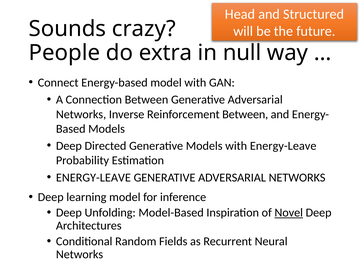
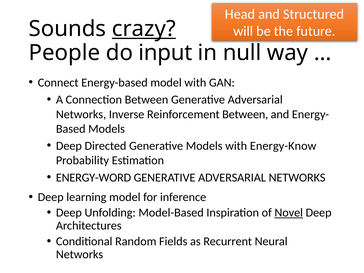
crazy underline: none -> present (144, 29)
extra: extra -> input (165, 53)
with Energy-Leave: Energy-Leave -> Energy-Know (283, 146)
ENERGY-LEAVE: ENERGY-LEAVE -> ENERGY-WORD (94, 178)
